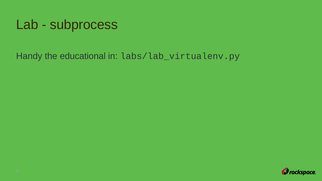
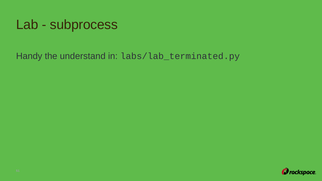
educational: educational -> understand (83, 56)
labs/lab_virtualenv.py: labs/lab_virtualenv.py -> labs/lab_terminated.py (180, 56)
